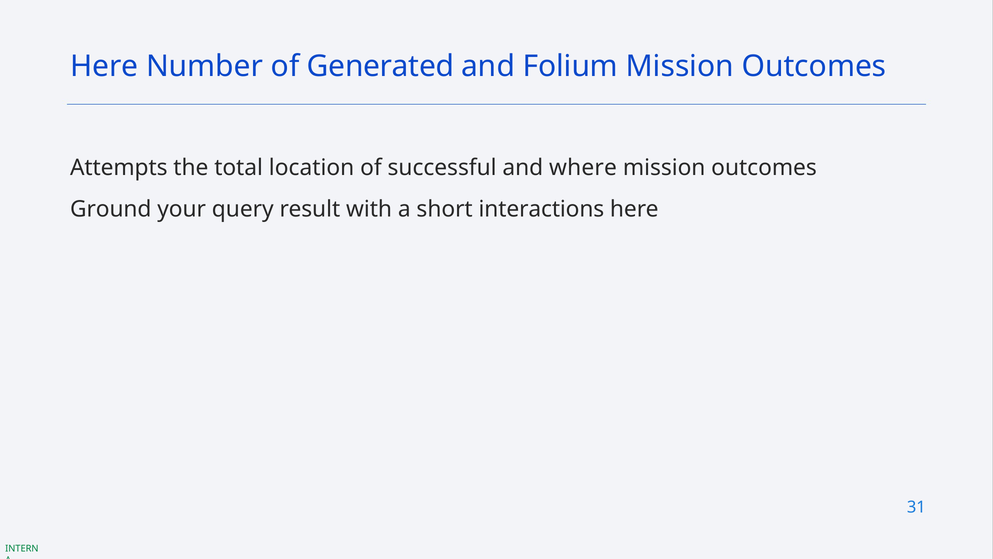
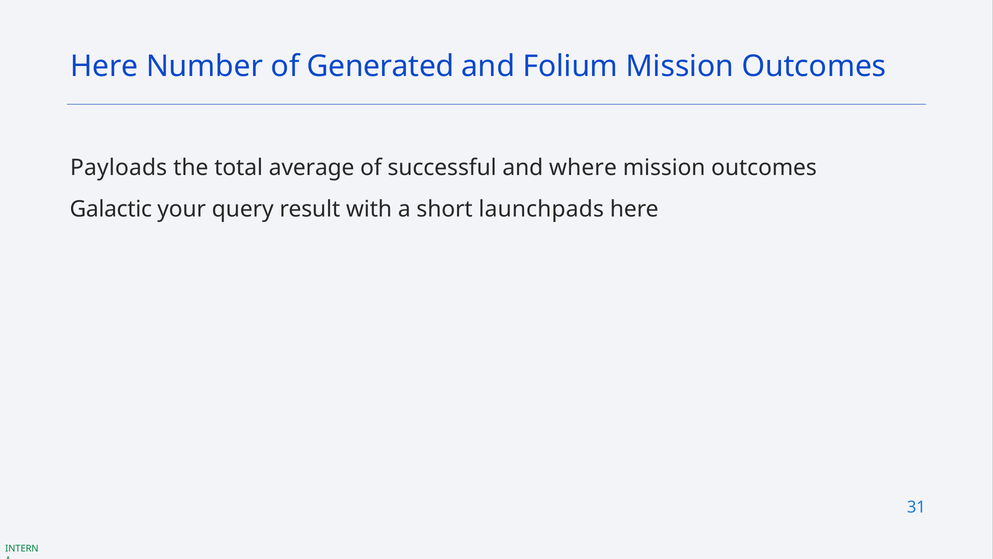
Attempts: Attempts -> Payloads (119, 168)
location: location -> average (312, 168)
Ground: Ground -> Galactic (111, 209)
interactions: interactions -> launchpads (541, 209)
